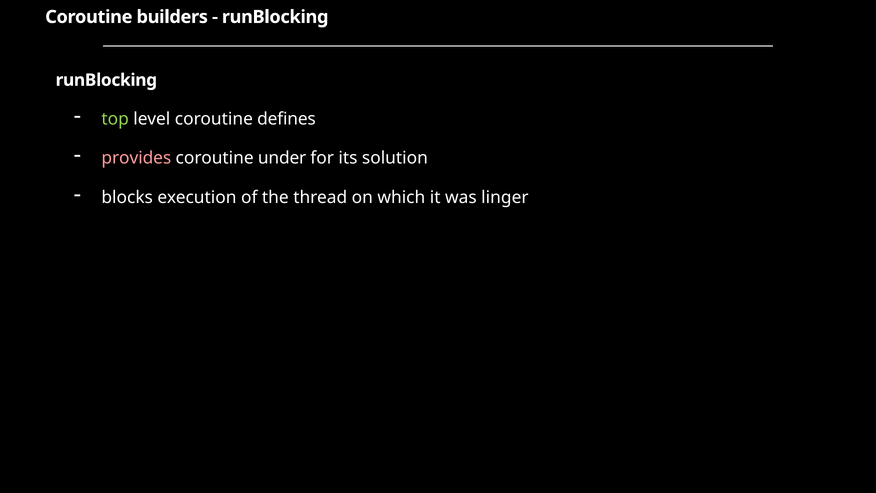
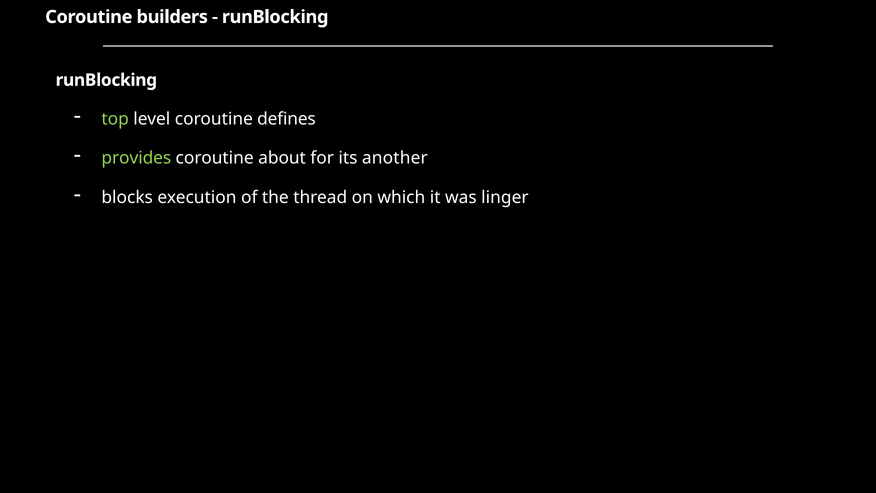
provides colour: pink -> light green (136, 158)
under: under -> about (282, 158)
solution: solution -> another (395, 158)
